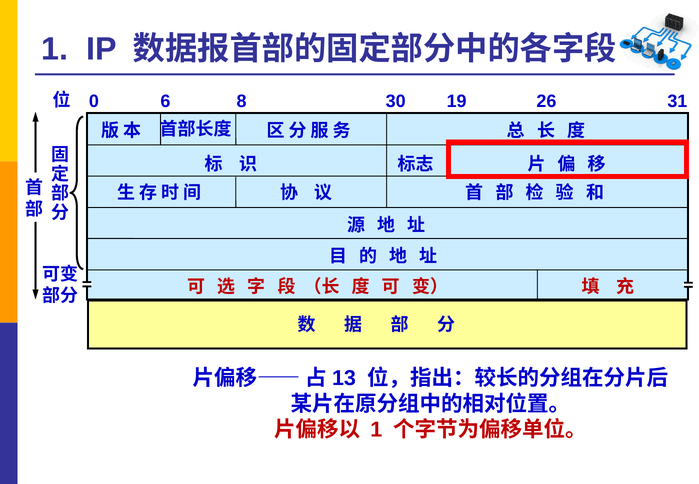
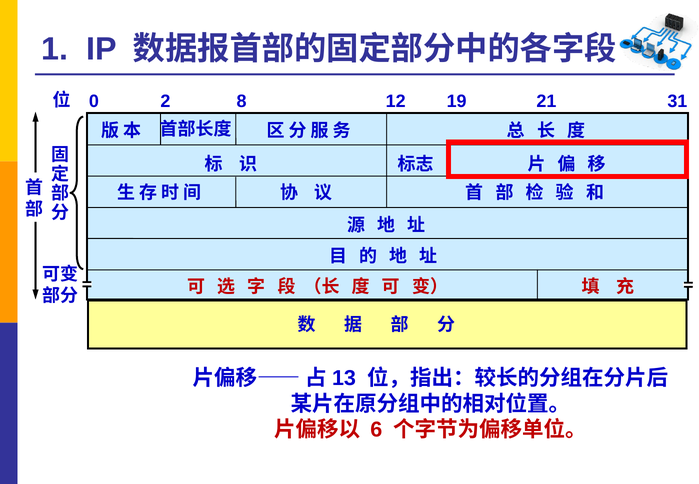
6: 6 -> 2 (165, 101)
30: 30 -> 12 (396, 101)
26: 26 -> 21 (546, 101)
1: 1 -> 6 (376, 430)
